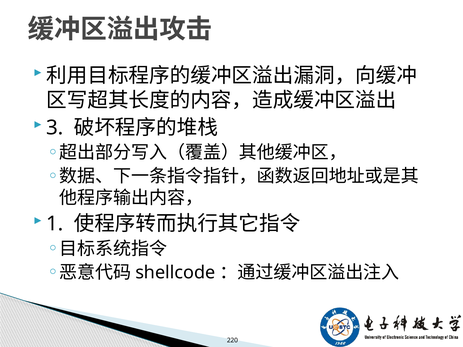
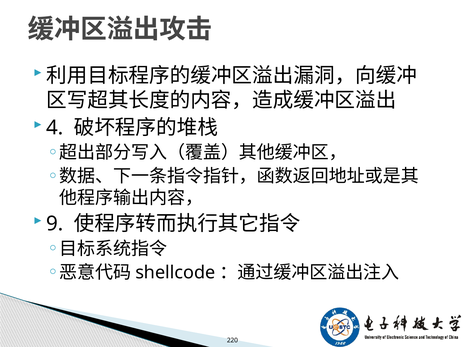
3: 3 -> 4 (55, 128)
1: 1 -> 9 (55, 224)
